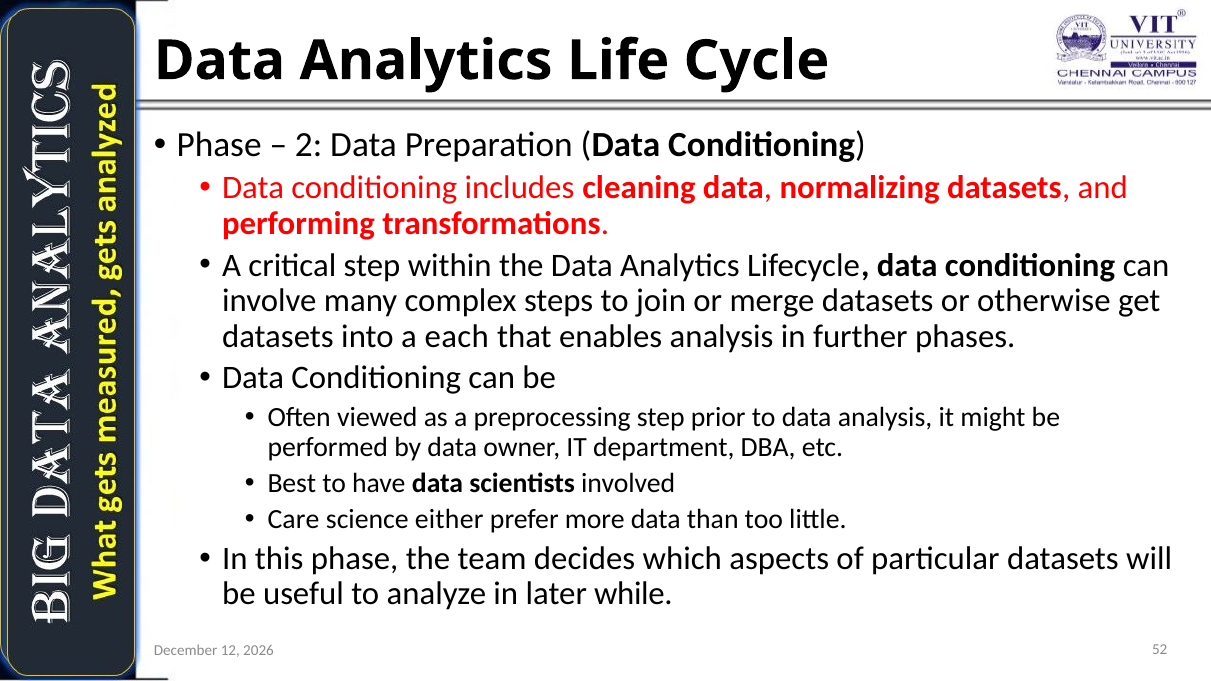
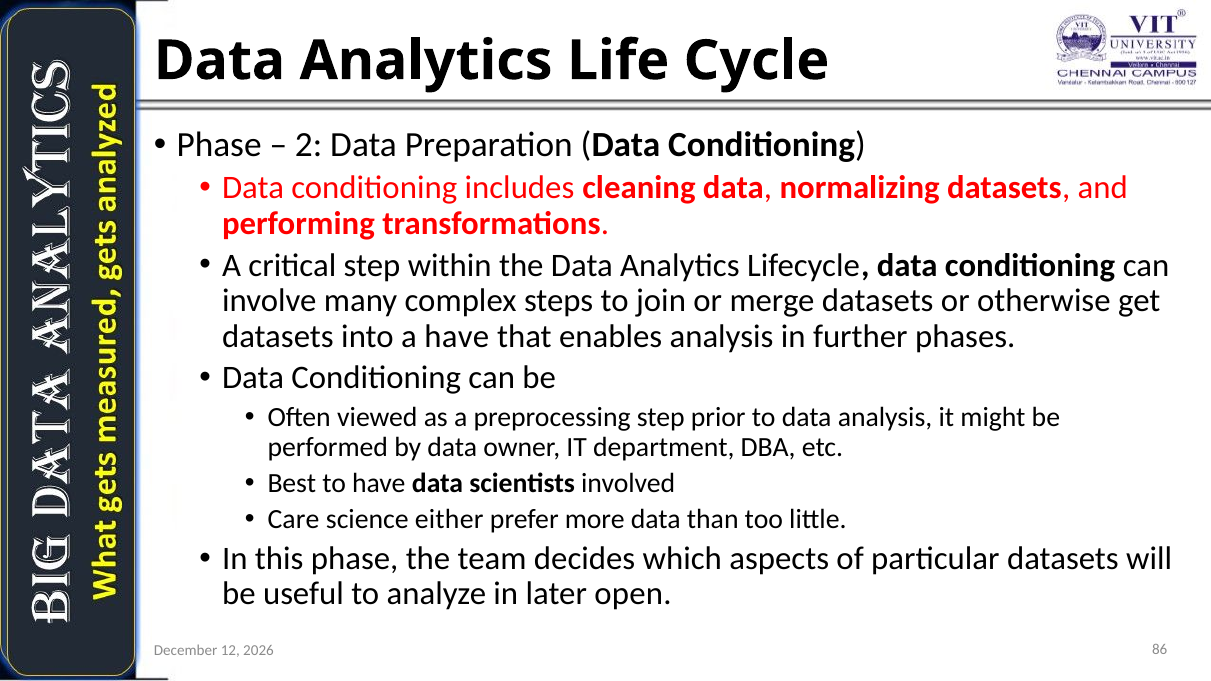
a each: each -> have (457, 336)
while: while -> open (633, 594)
52: 52 -> 86 (1160, 650)
